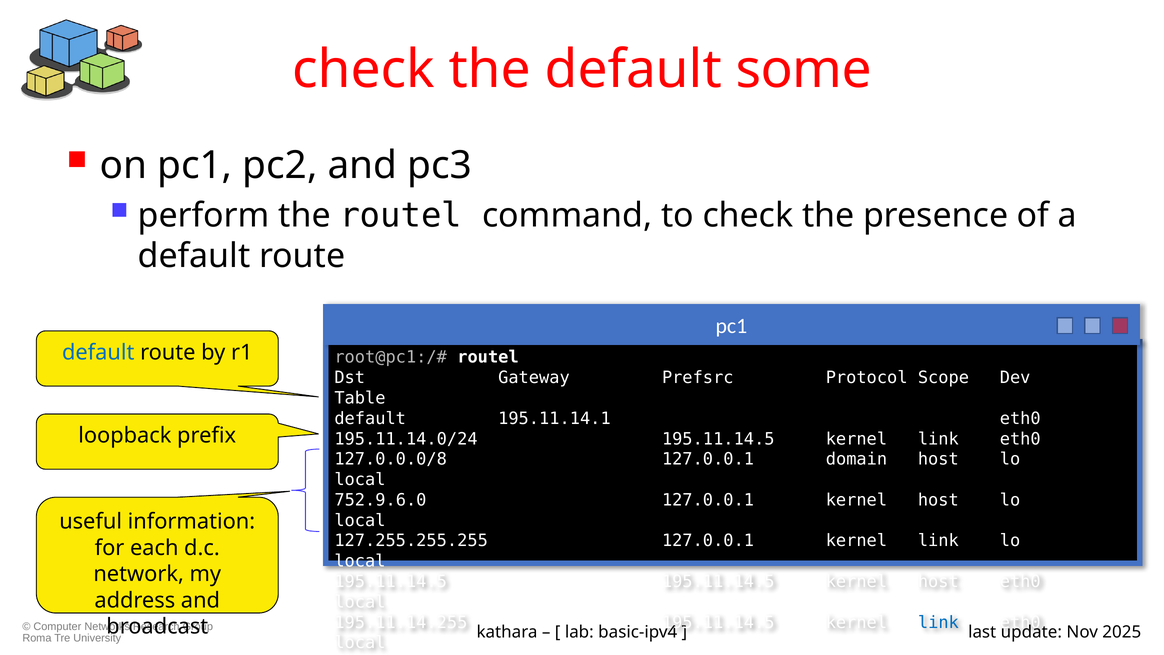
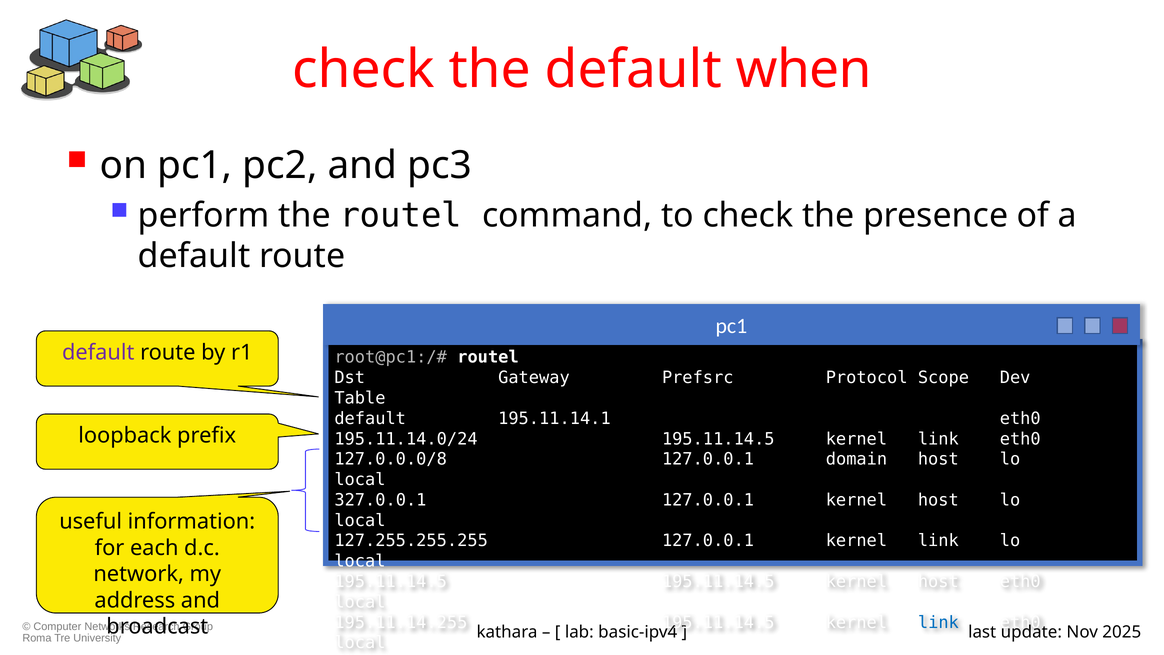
some: some -> when (804, 69)
default colour: blue -> purple (98, 352)
752.9.6.0: 752.9.6.0 -> 327.0.0.1 (380, 500)
